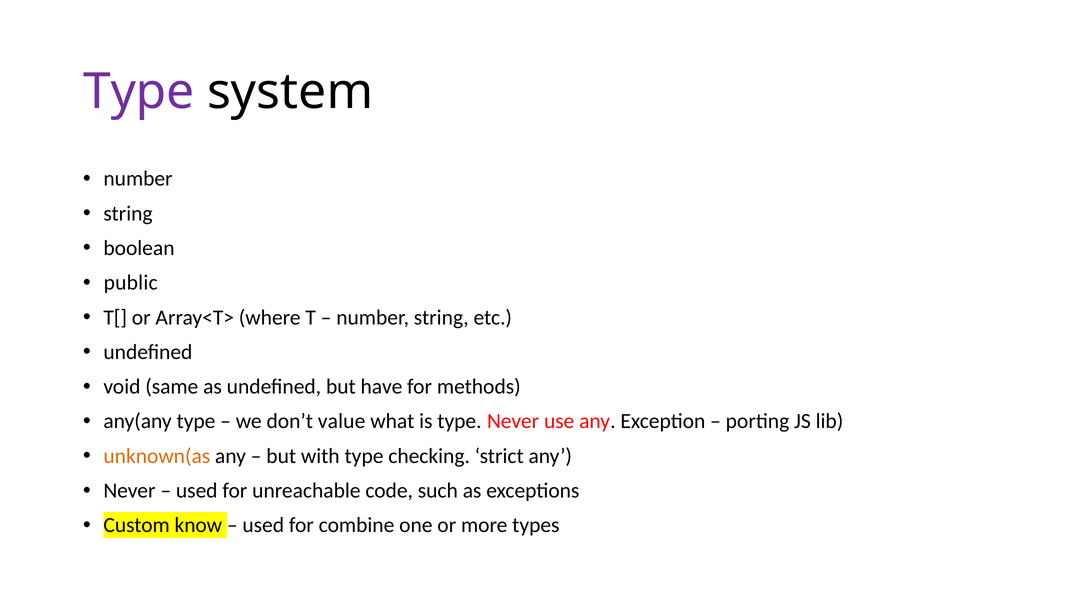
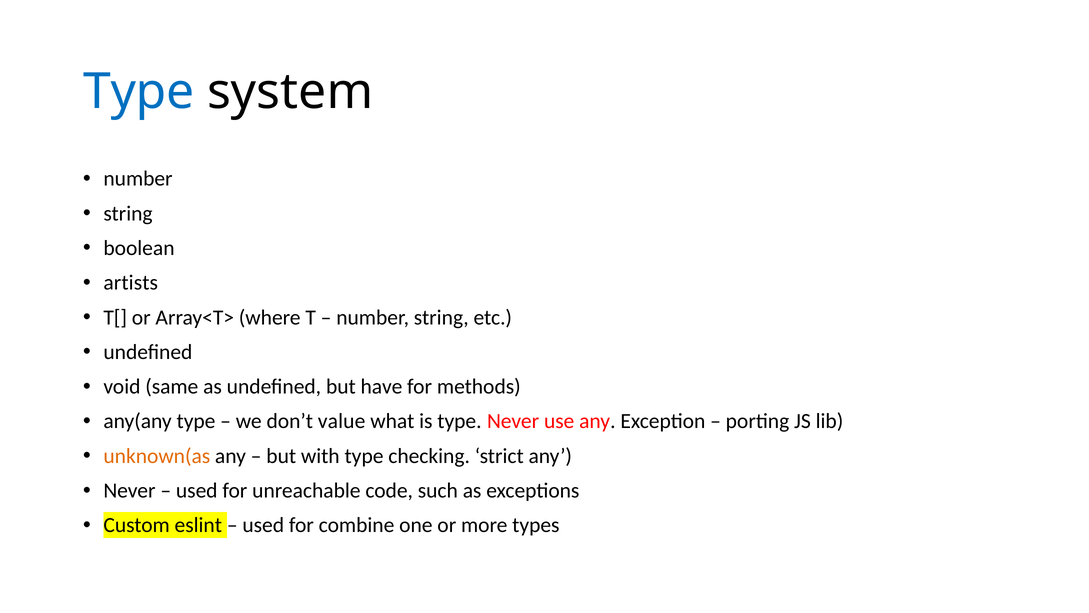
Type colour: purple -> blue (139, 91)
public: public -> artists (131, 283)
know: know -> eslint (198, 525)
